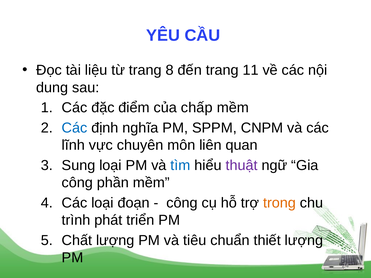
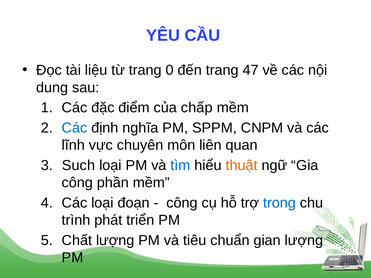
8: 8 -> 0 (170, 70)
11: 11 -> 47 (251, 70)
Sung: Sung -> Such (78, 166)
thuật colour: purple -> orange (242, 166)
trong colour: orange -> blue (279, 203)
thiết: thiết -> gian (267, 241)
